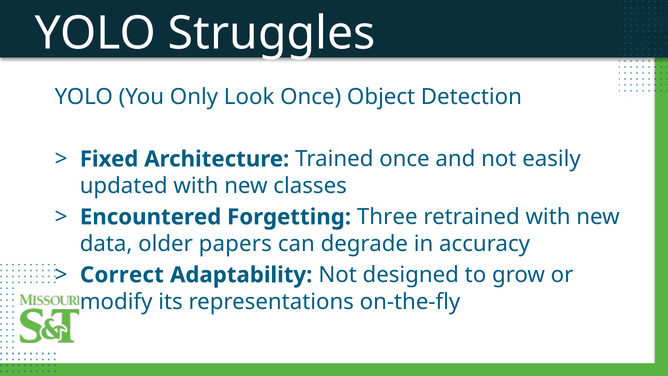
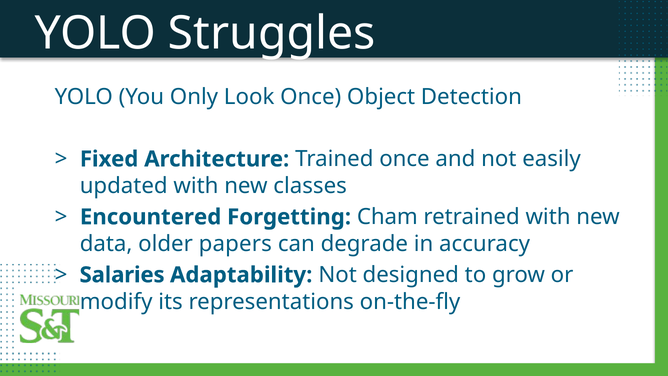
Three: Three -> Cham (387, 217)
Correct: Correct -> Salaries (122, 275)
